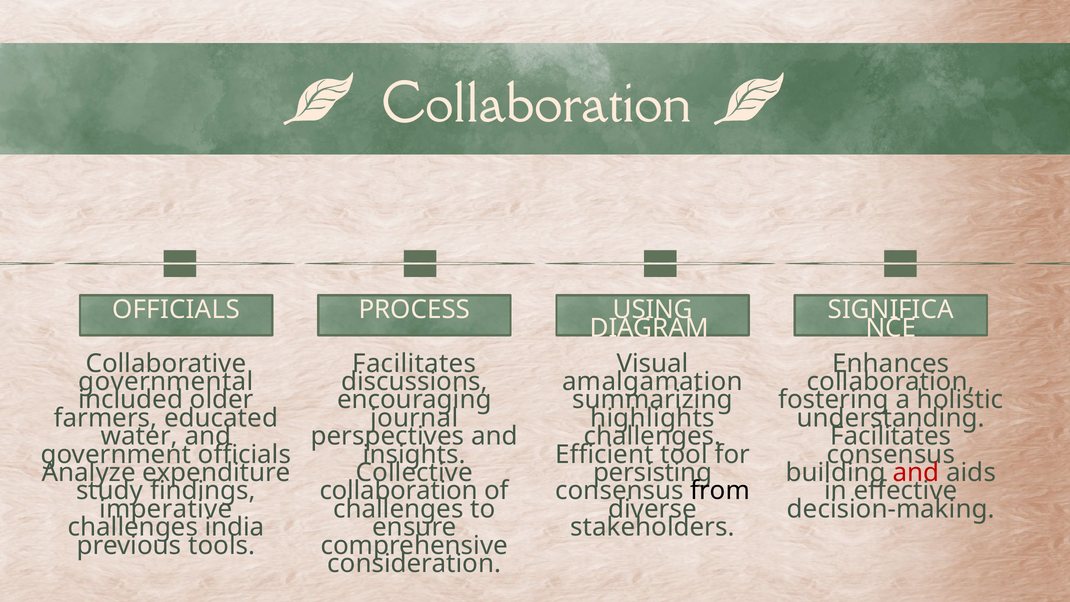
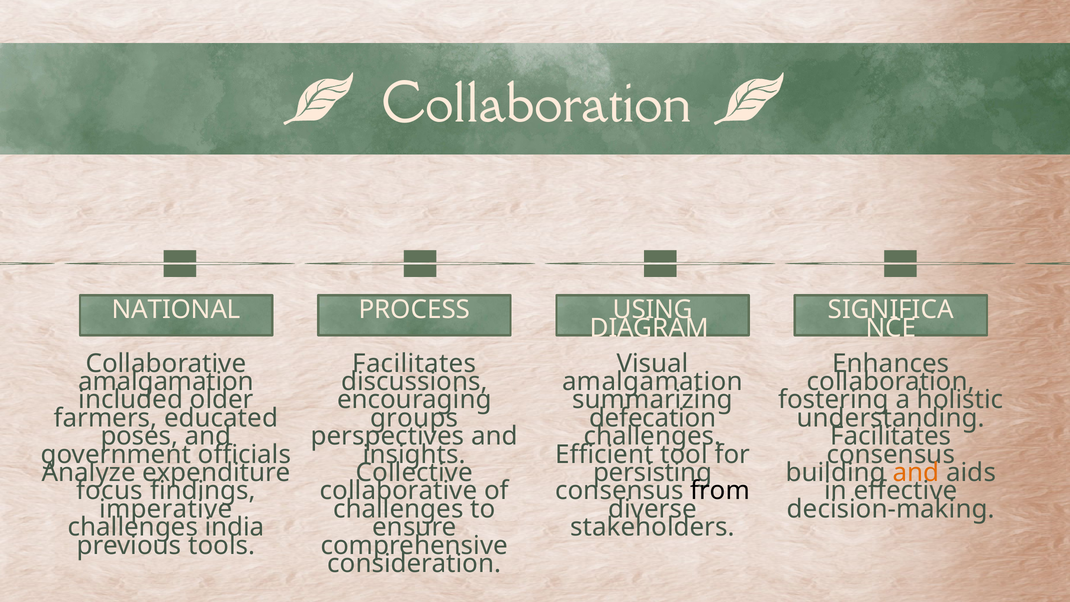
OFFICIALS: OFFICIALS -> NATIONAL (176, 310)
governmental: governmental -> amalgamation (166, 382)
journal: journal -> groups (414, 418)
highlights: highlights -> defecation (653, 418)
water: water -> poses (139, 436)
and colour: red -> orange (916, 473)
study: study -> focus (109, 491)
collaboration: collaboration -> collaborative (399, 491)
